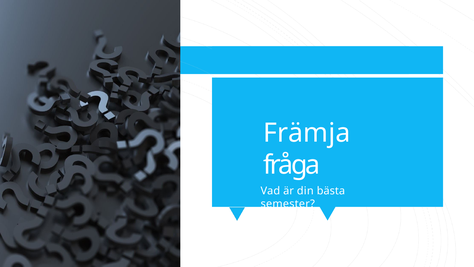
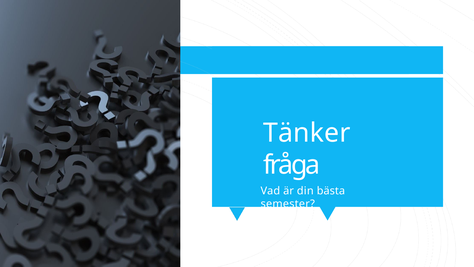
Främja: Främja -> Tänker (307, 133)
